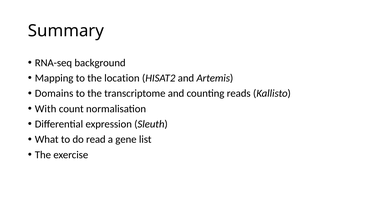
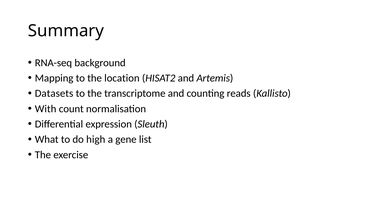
Domains: Domains -> Datasets (54, 94)
read: read -> high (96, 140)
